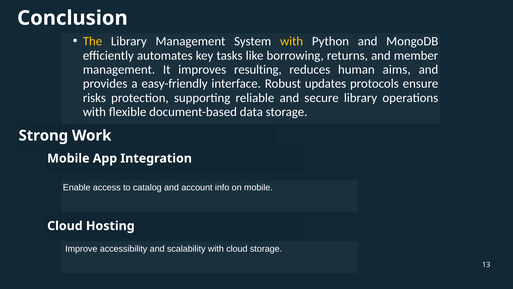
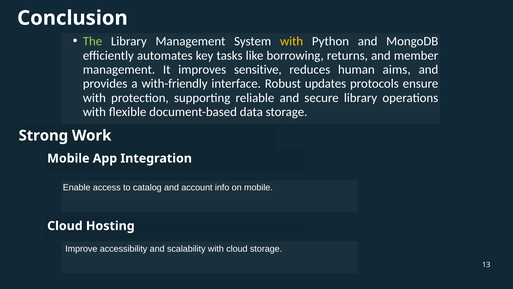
The colour: yellow -> light green (93, 41)
resulting: resulting -> sensitive (258, 69)
easy-friendly: easy-friendly -> with-friendly (175, 84)
risks: risks -> with (94, 98)
